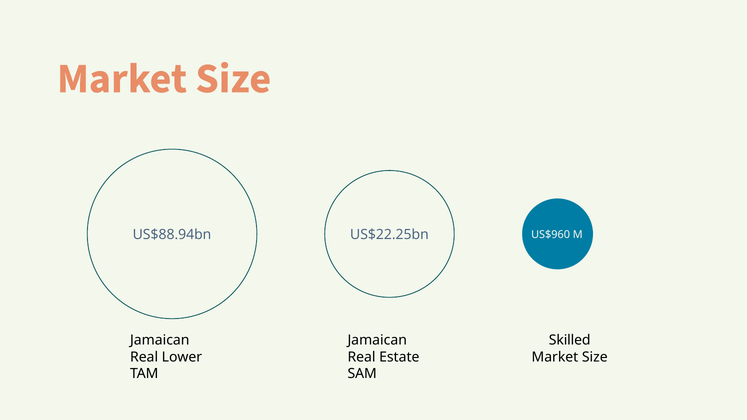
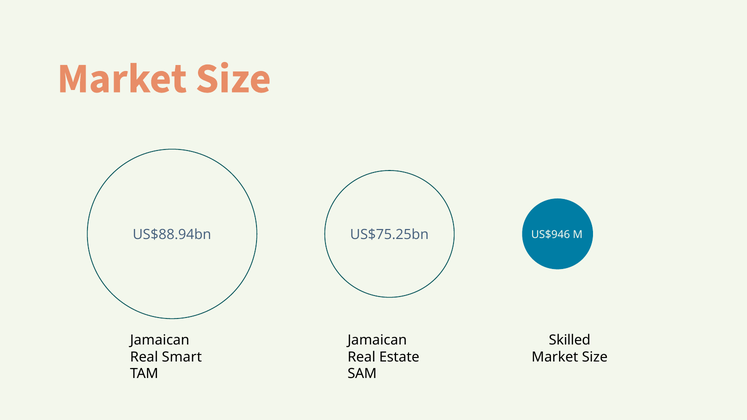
US$22.25bn: US$22.25bn -> US$75.25bn (389, 235)
US$960: US$960 -> US$946 (551, 235)
Lower: Lower -> Smart (182, 357)
